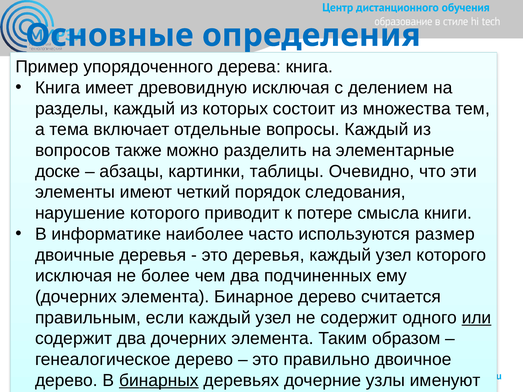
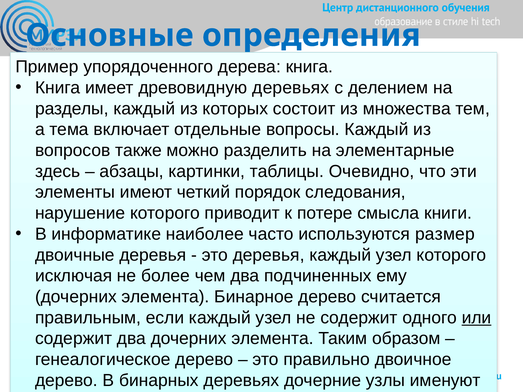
древовидную исключая: исключая -> деревьях (291, 88)
доске: доске -> здесь (58, 171)
бинарных underline: present -> none (159, 381)
